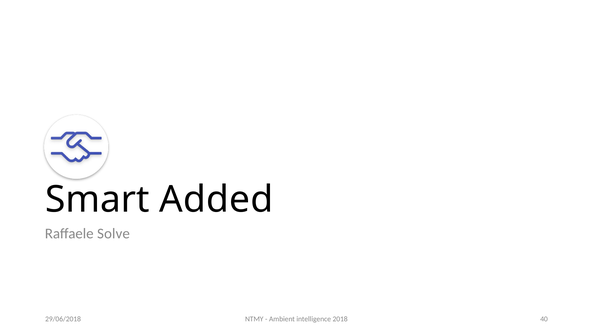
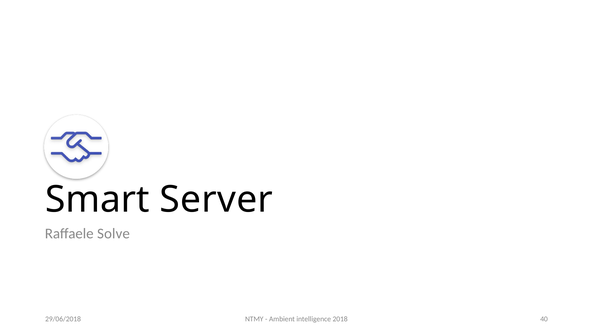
Added: Added -> Server (216, 199)
